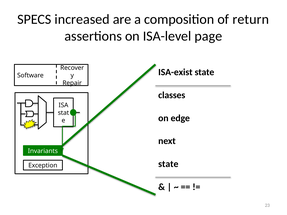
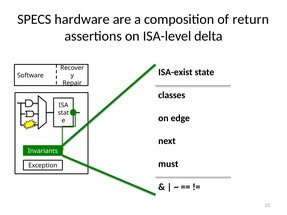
increased: increased -> hardware (82, 19)
page: page -> delta (209, 36)
state: state -> must (168, 164)
